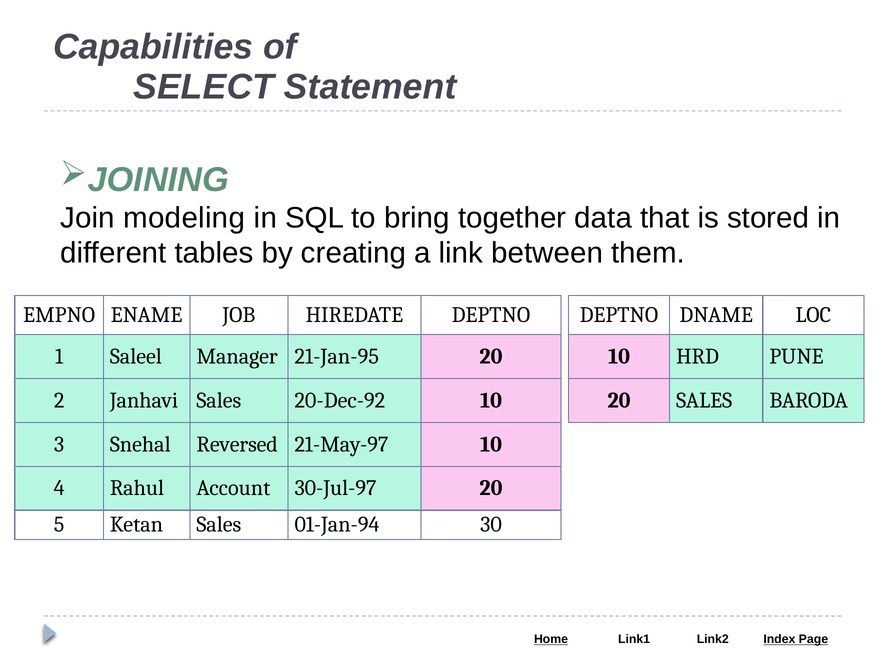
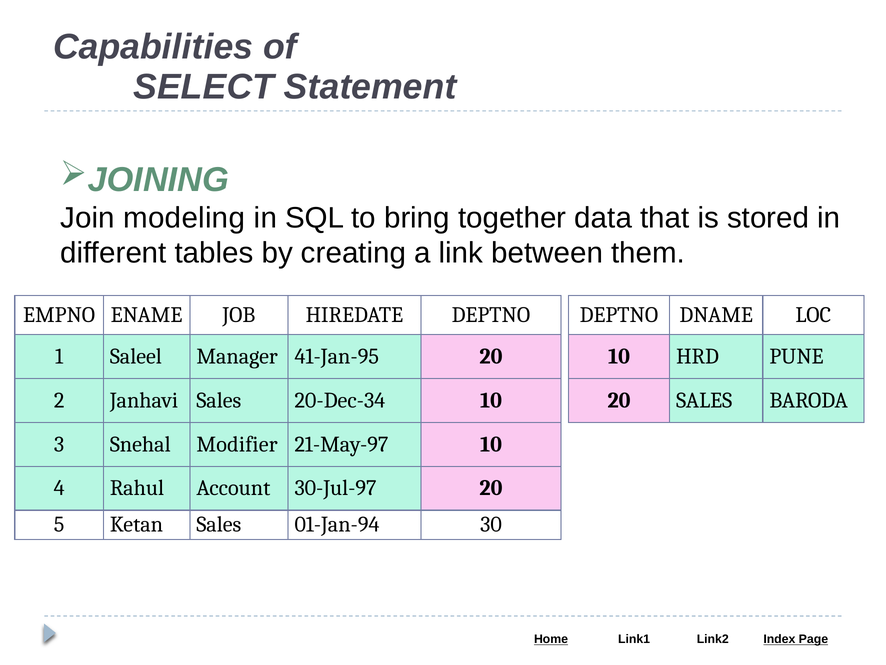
21-Jan-95: 21-Jan-95 -> 41-Jan-95 (337, 356)
20-Dec-92: 20-Dec-92 -> 20-Dec-34 (340, 400)
Reversed: Reversed -> Modifier (237, 444)
